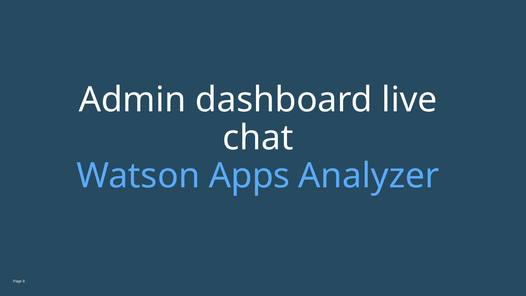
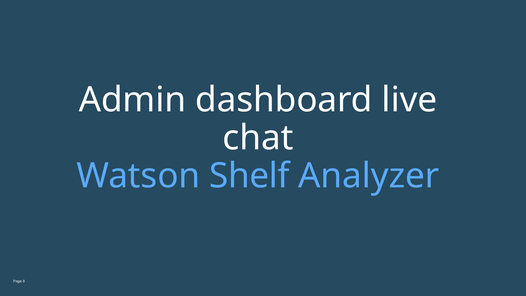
Apps: Apps -> Shelf (249, 176)
